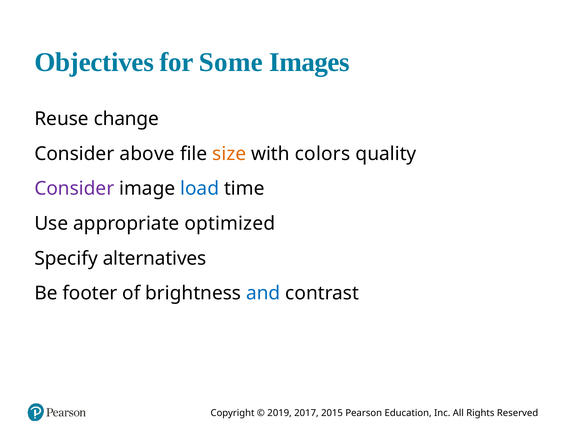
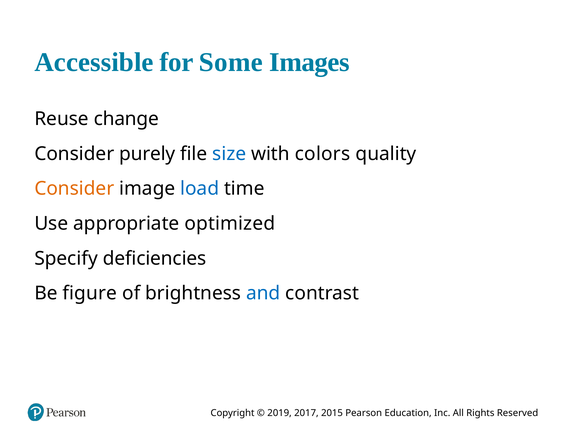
Objectives: Objectives -> Accessible (94, 62)
above: above -> purely (147, 154)
size colour: orange -> blue (229, 154)
Consider colour: purple -> orange (74, 189)
alternatives: alternatives -> deficiencies (155, 258)
footer: footer -> figure (90, 293)
